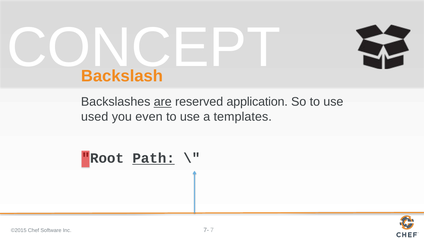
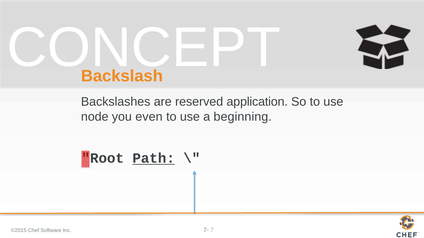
are underline: present -> none (163, 102)
used: used -> node (95, 117)
templates: templates -> beginning (243, 117)
